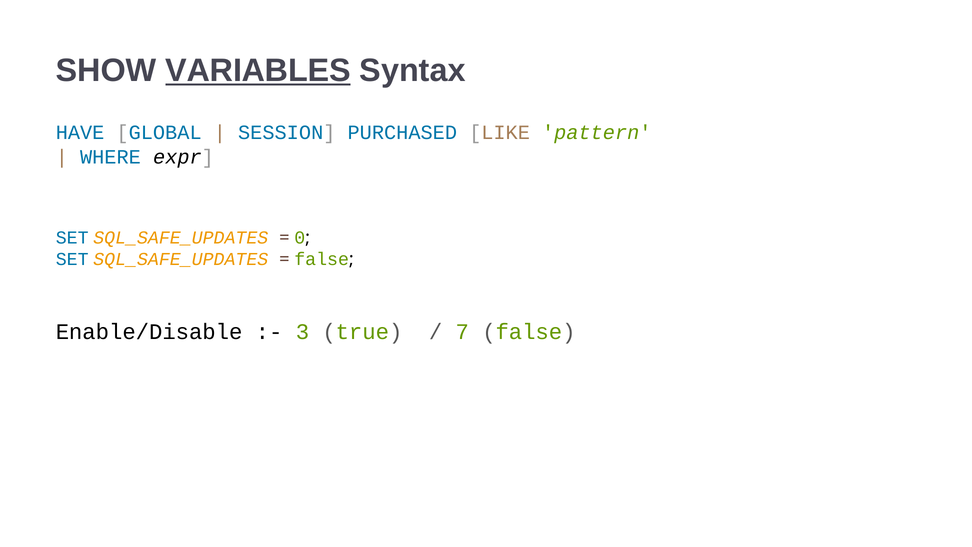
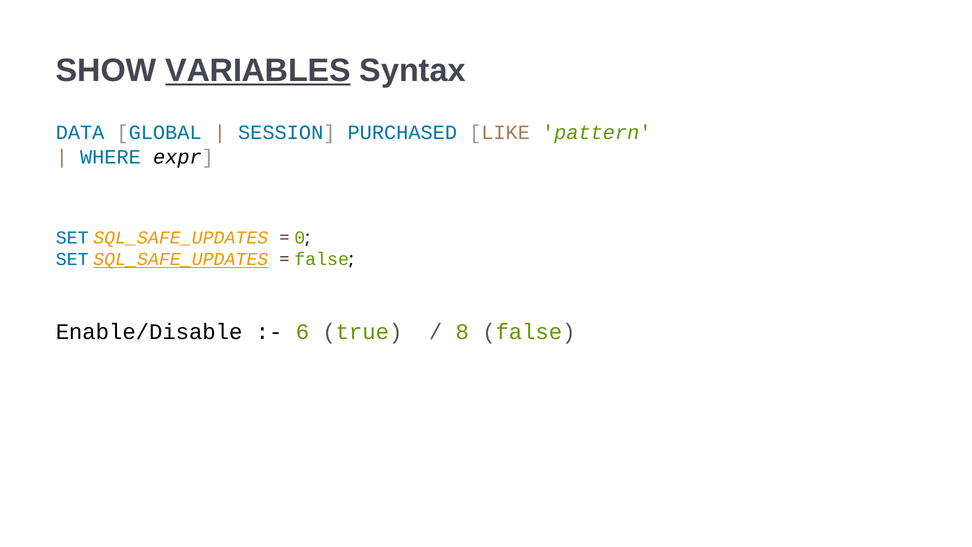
HAVE: HAVE -> DATA (80, 133)
SQL_SAFE_UPDATES underline: none -> present (181, 259)
3: 3 -> 6 (303, 332)
7: 7 -> 8 (462, 332)
